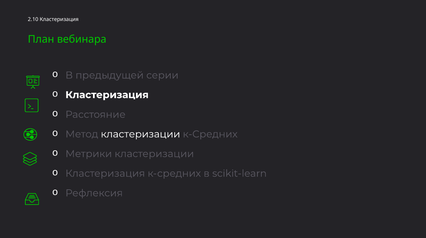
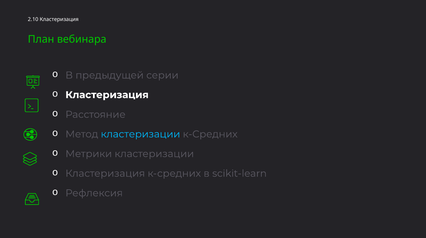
кластеризации colour: white -> light blue (140, 134)
